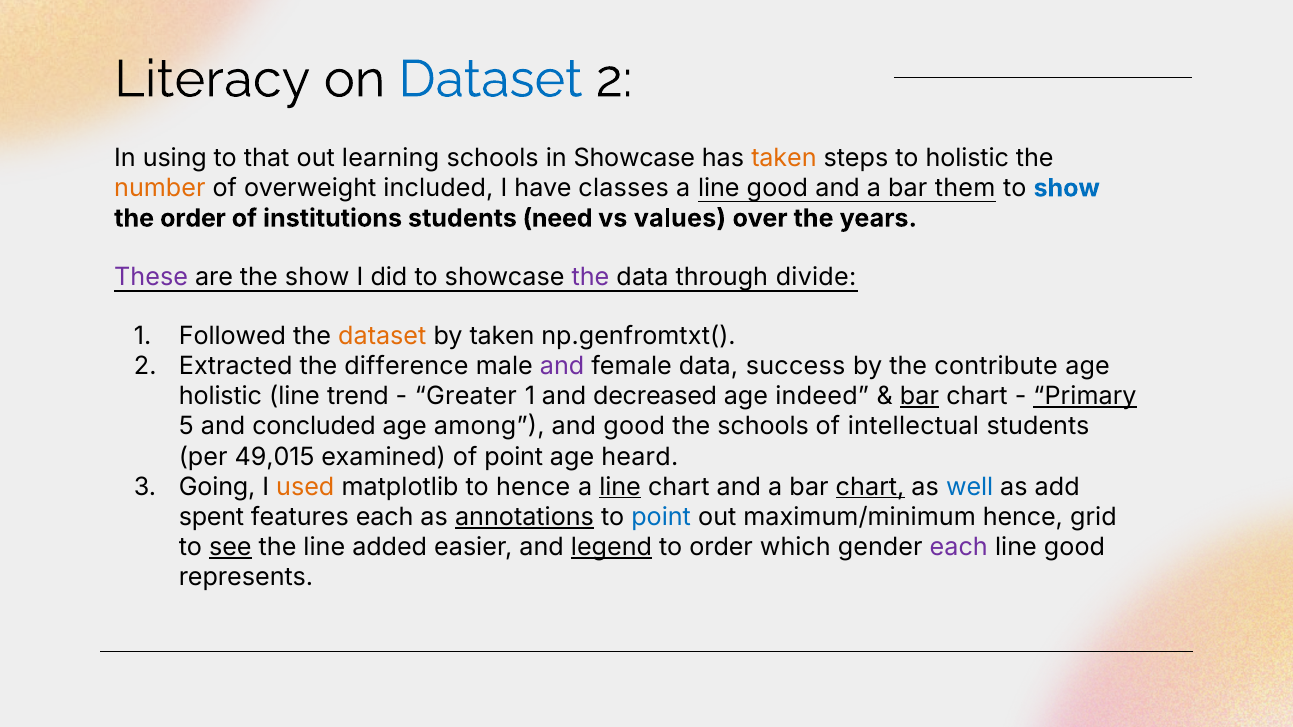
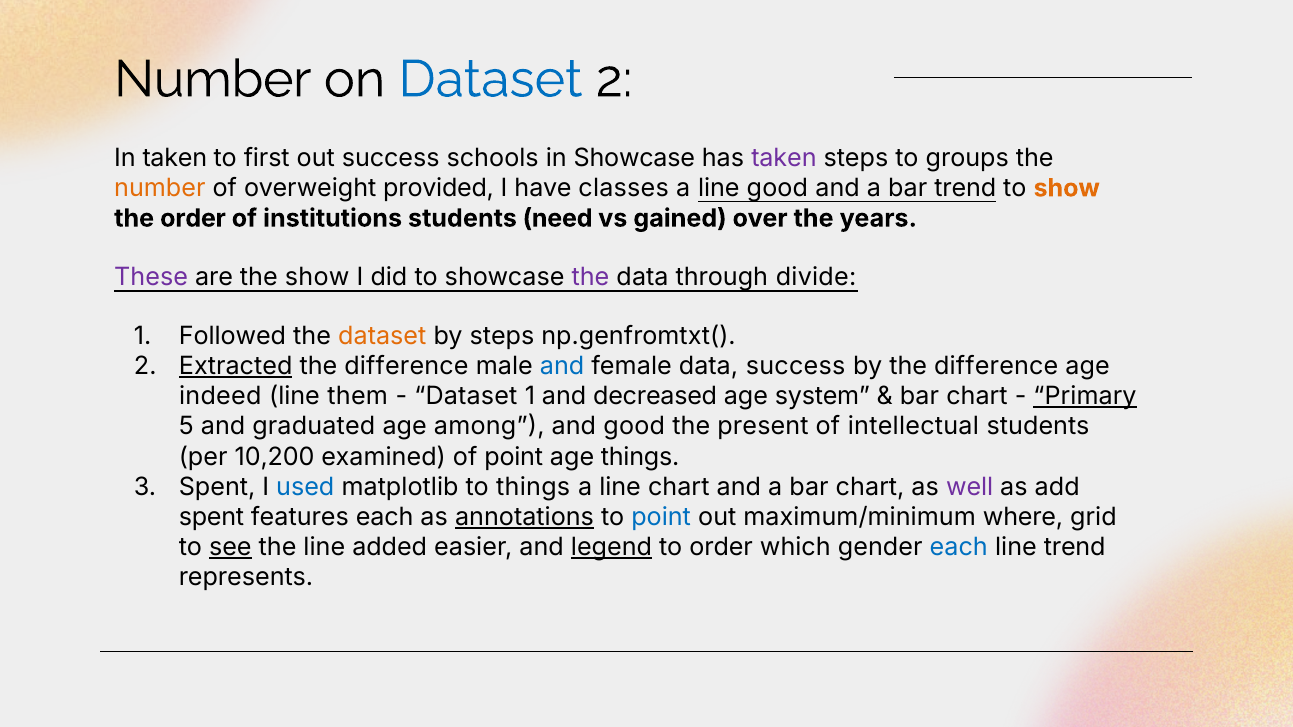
Literacy: Literacy -> Number (213, 79)
In using: using -> taken (175, 158)
that: that -> first (267, 158)
out learning: learning -> success (391, 158)
taken colour: orange -> purple (784, 158)
to holistic: holistic -> groups (967, 158)
included: included -> provided (439, 188)
bar them: them -> trend (965, 188)
show colour: blue -> orange (1067, 188)
values: values -> gained (680, 218)
by taken: taken -> steps (502, 336)
Extracted underline: none -> present (236, 366)
and colour: purple -> blue (562, 366)
by the contribute: contribute -> difference (996, 366)
holistic: holistic -> indeed (220, 397)
trend: trend -> them (358, 397)
Greater: Greater -> Dataset (466, 397)
indeed: indeed -> system (822, 397)
bar underline: present -> none (919, 397)
concluded: concluded -> graduated (314, 427)
the schools: schools -> present (763, 427)
49,015: 49,015 -> 10,200 (275, 457)
age heard: heard -> things (640, 457)
Going: Going -> Spent (217, 487)
used colour: orange -> blue (305, 487)
to hence: hence -> things (533, 487)
line underline: present -> none (620, 487)
chart underline: present -> none (870, 487)
well colour: blue -> purple (970, 487)
maximum/minimum hence: hence -> where (1023, 517)
each colour: purple -> blue (959, 547)
good: good -> trend (1075, 547)
